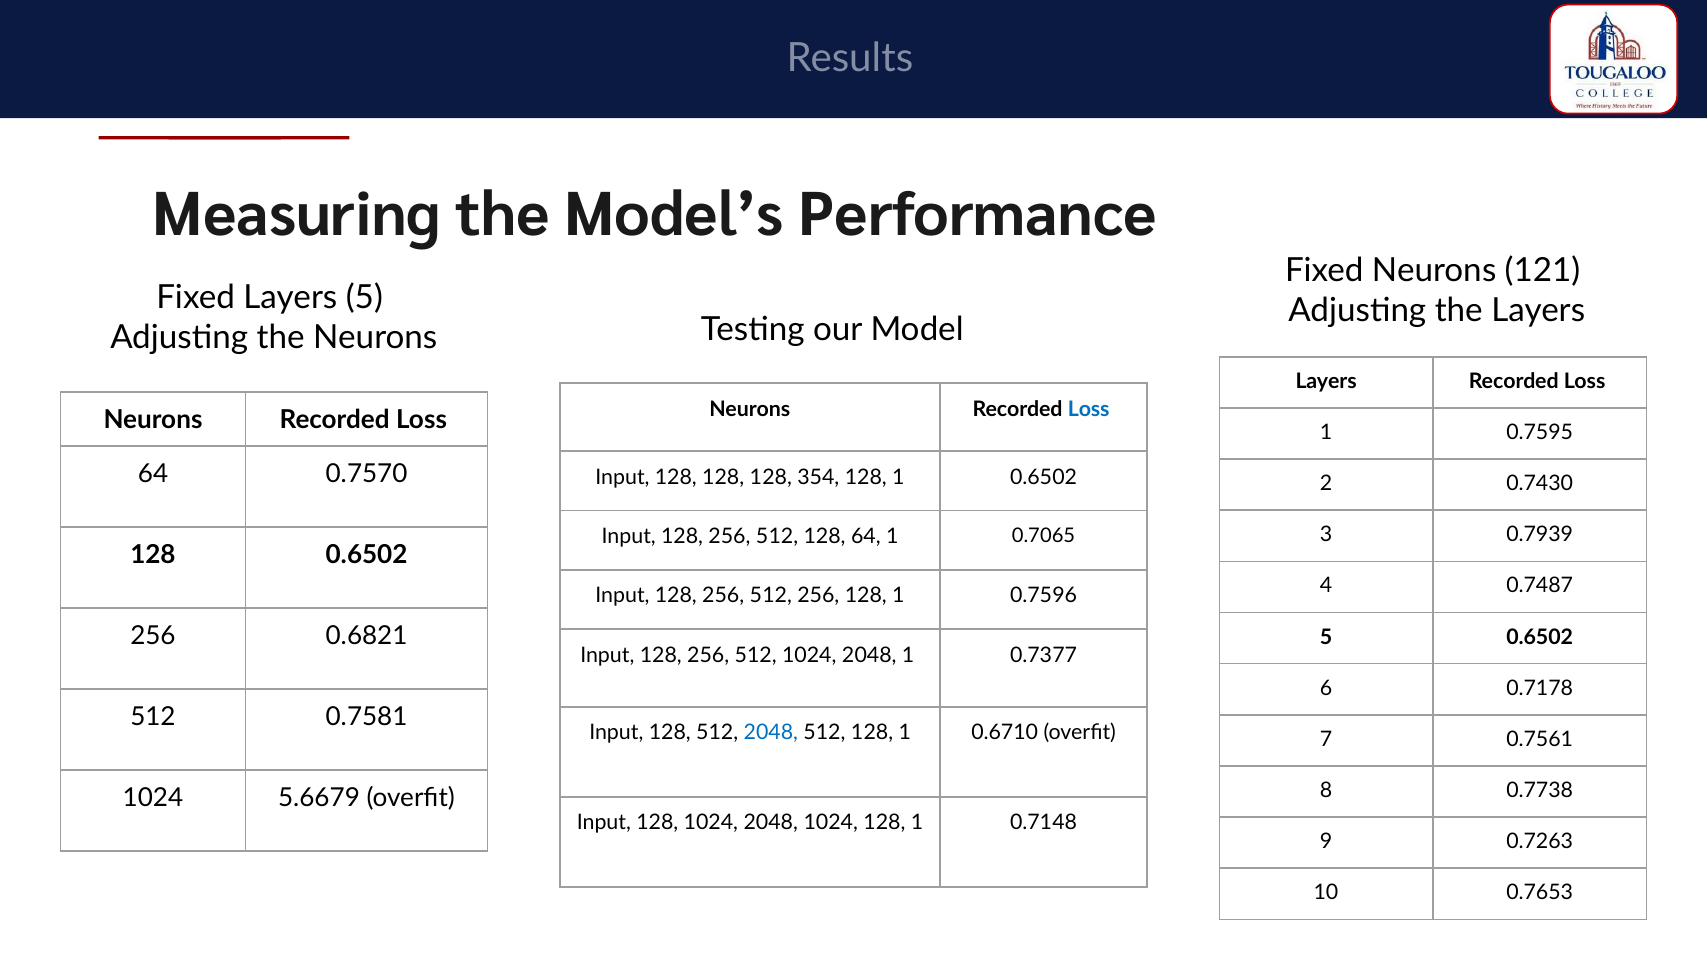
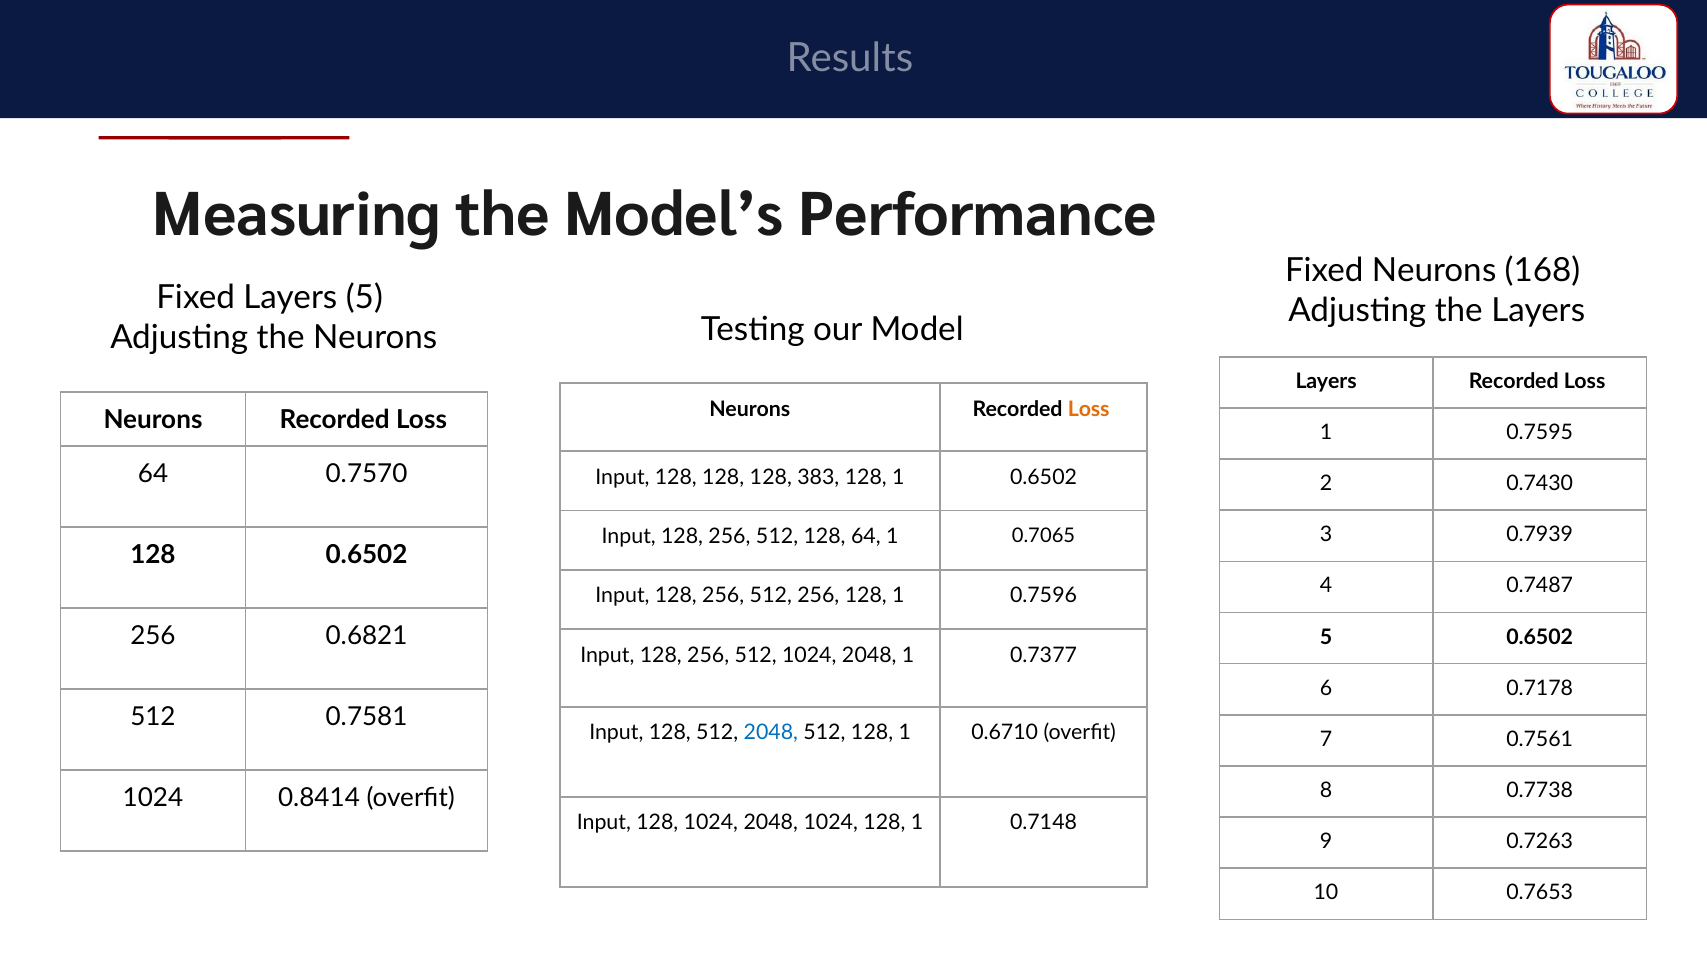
121: 121 -> 168 (1542, 271)
Loss colour: blue -> orange (1089, 409)
354: 354 -> 383 (818, 477)
5.6679: 5.6679 -> 0.8414 (319, 798)
